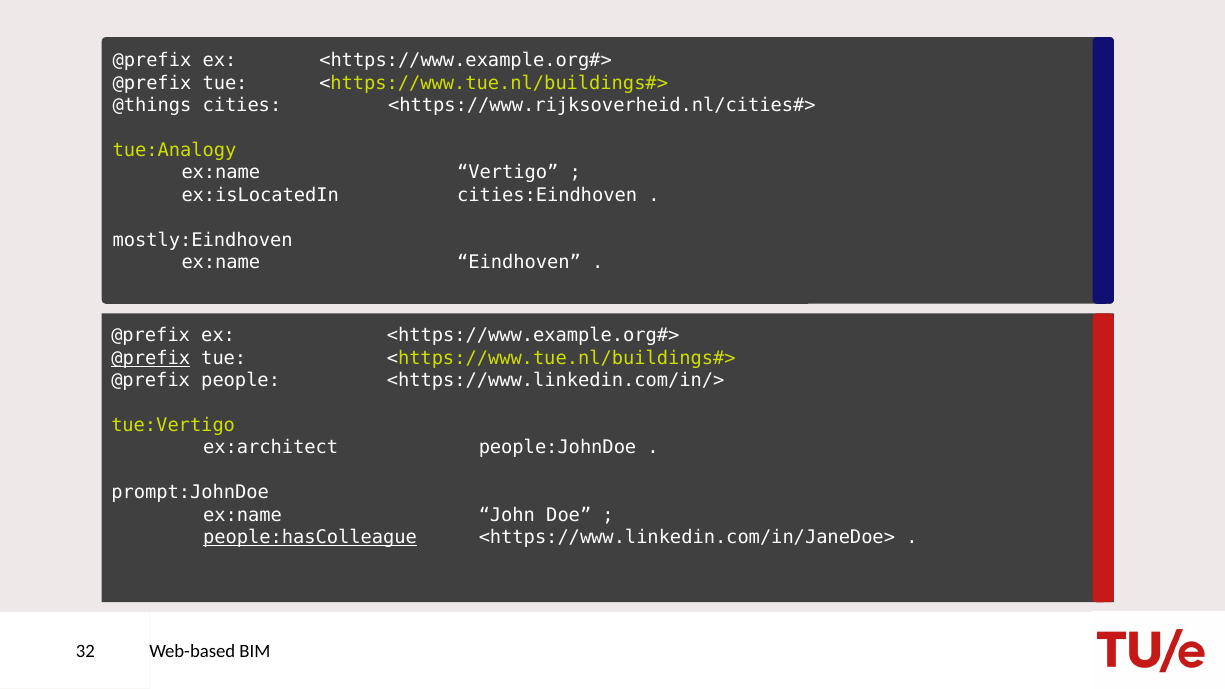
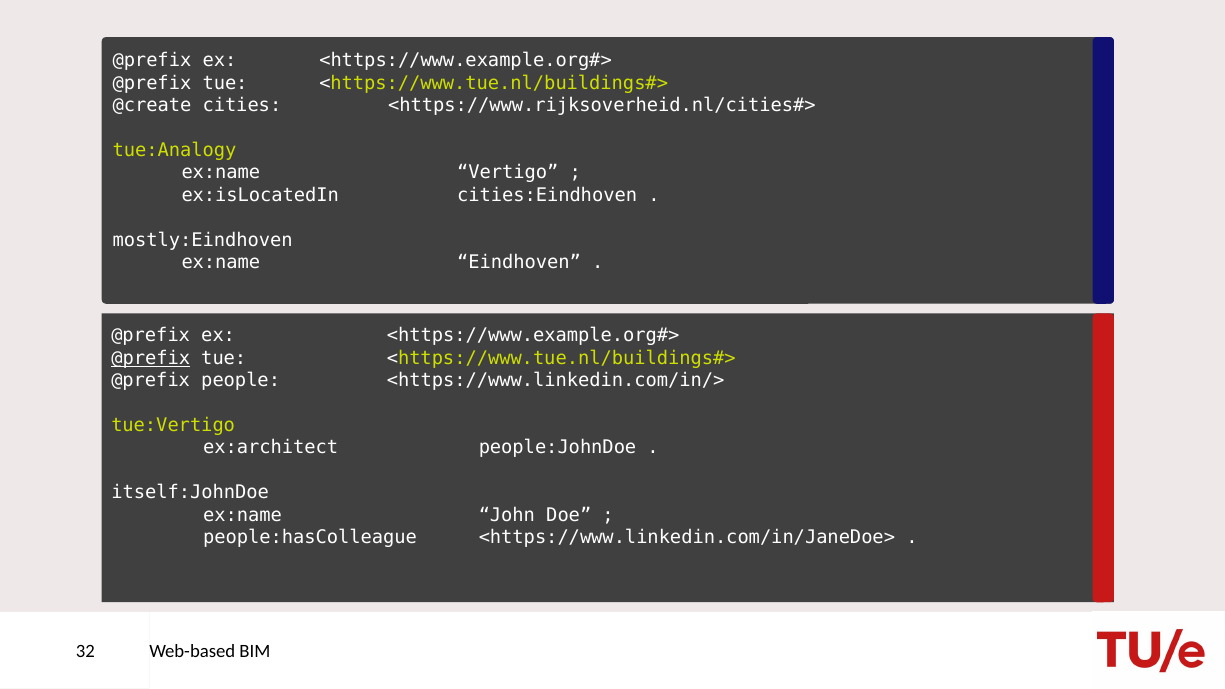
@things: @things -> @create (152, 105)
prompt:JohnDoe: prompt:JohnDoe -> itself:JohnDoe (190, 493)
people:hasColleague underline: present -> none (310, 537)
